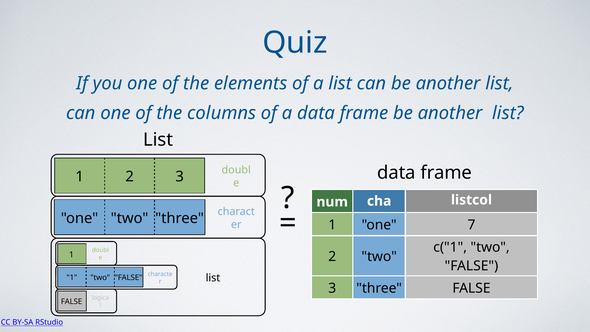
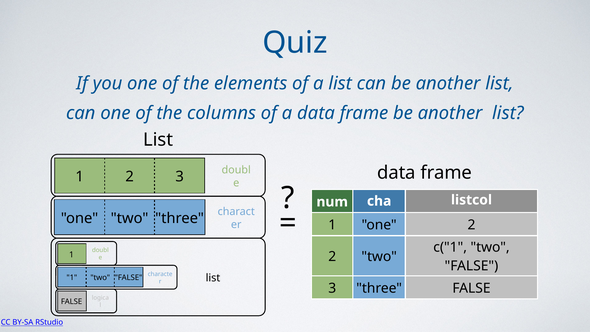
one 7: 7 -> 2 (471, 225)
